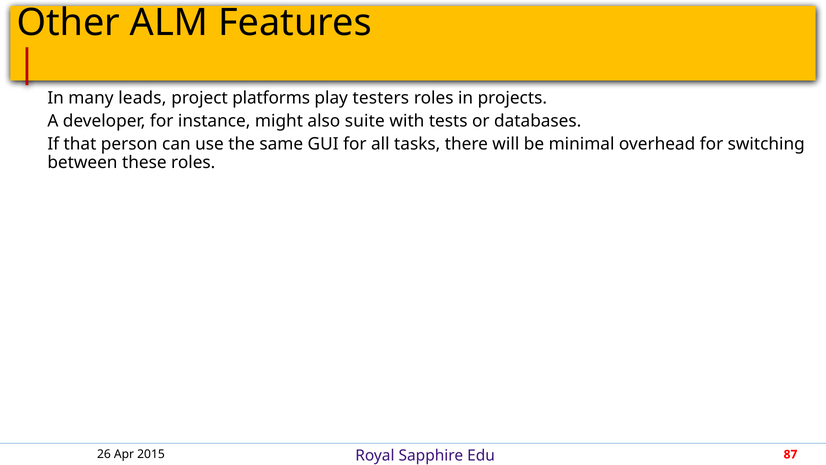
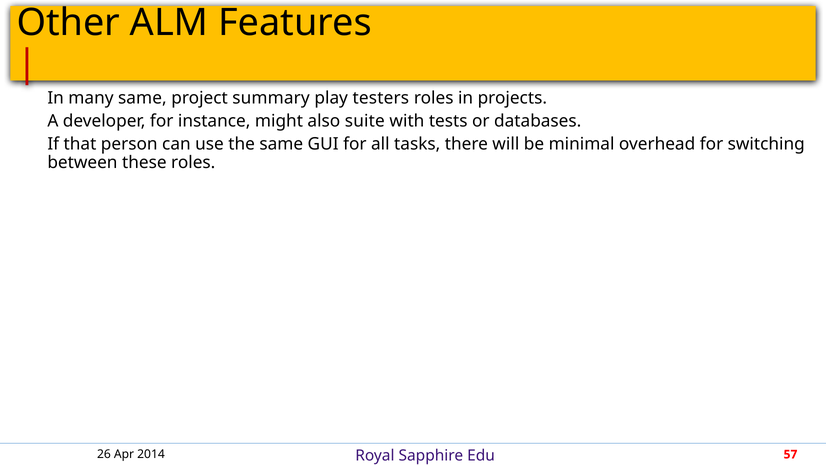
many leads: leads -> same (142, 98)
platforms: platforms -> summary (271, 98)
2015: 2015 -> 2014 (151, 454)
87: 87 -> 57 (790, 454)
